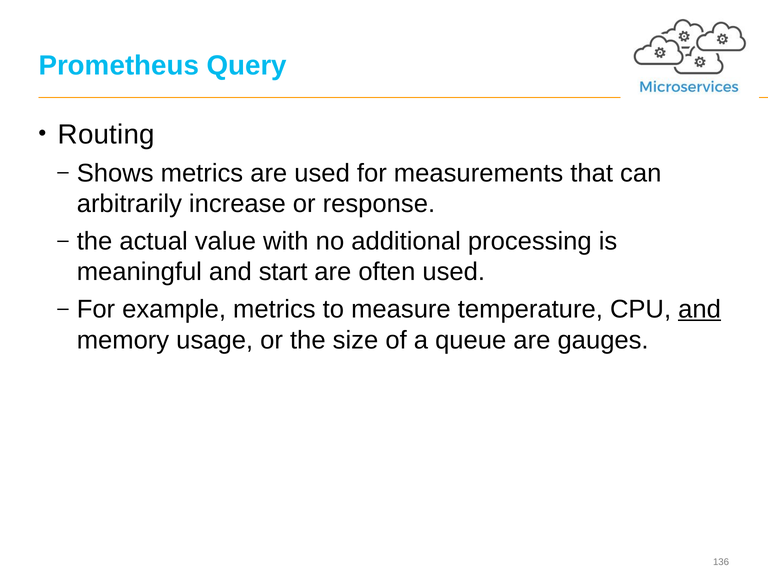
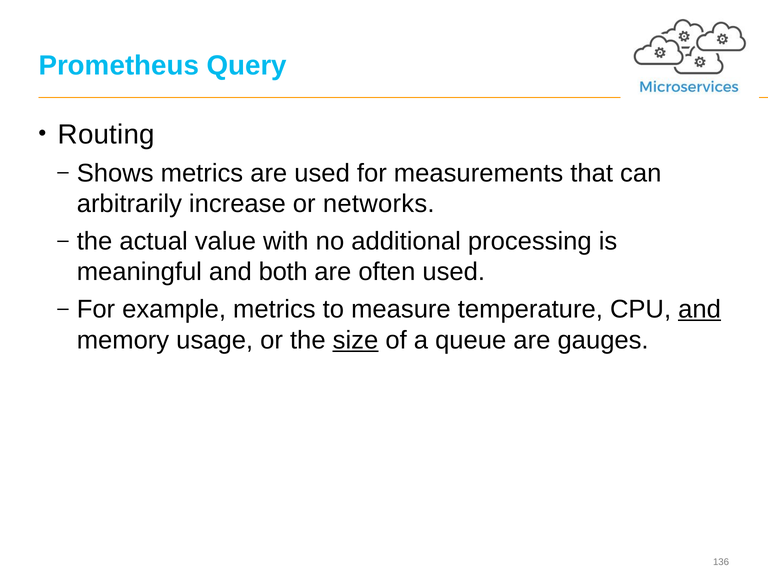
response: response -> networks (379, 204)
start: start -> both (283, 272)
size underline: none -> present (355, 340)
